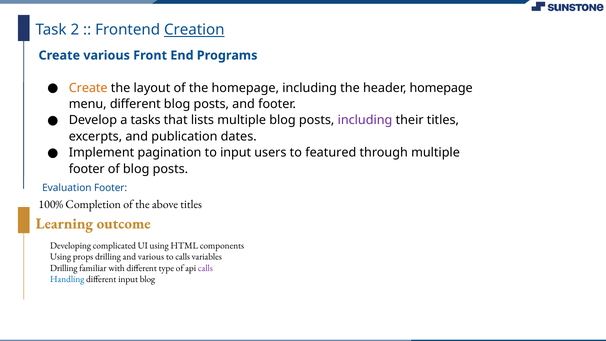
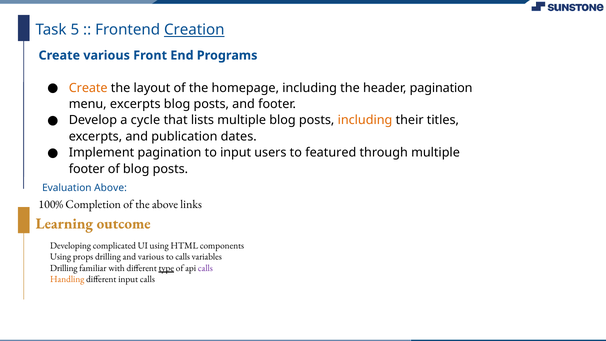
2: 2 -> 5 (75, 30)
header homepage: homepage -> pagination (441, 88)
menu different: different -> excerpts (135, 104)
tasks: tasks -> cycle (145, 120)
including colour: purple -> orange (365, 120)
Evaluation Footer: Footer -> Above (111, 188)
above titles: titles -> links (191, 205)
type underline: none -> present (166, 268)
Handling colour: blue -> orange (67, 279)
input blog: blog -> calls (147, 279)
